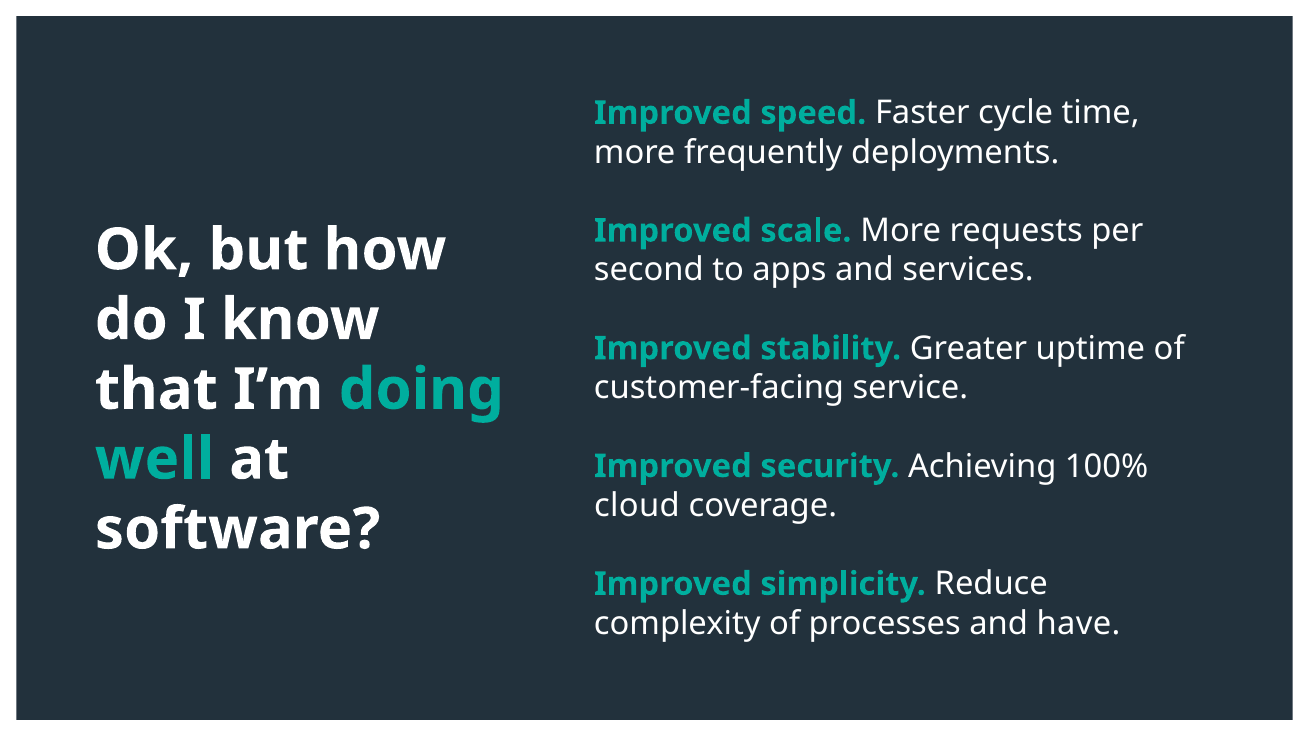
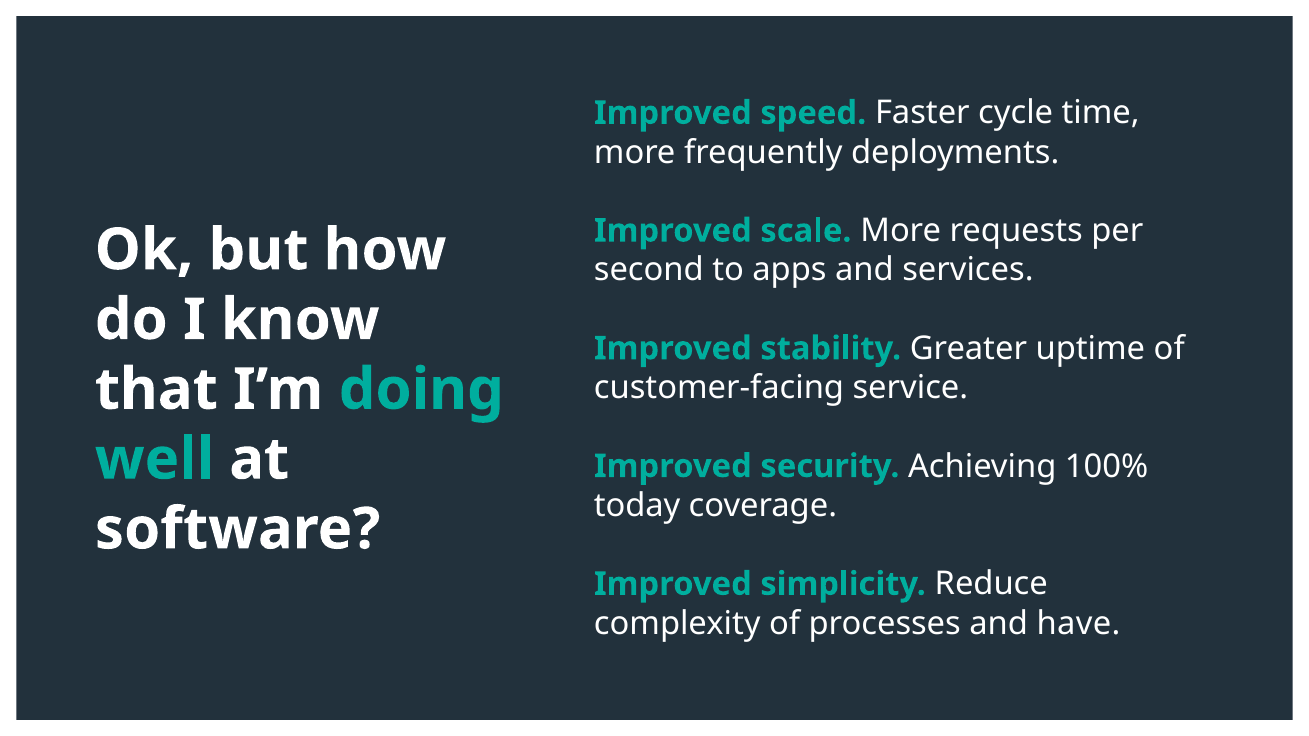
cloud: cloud -> today (637, 506)
